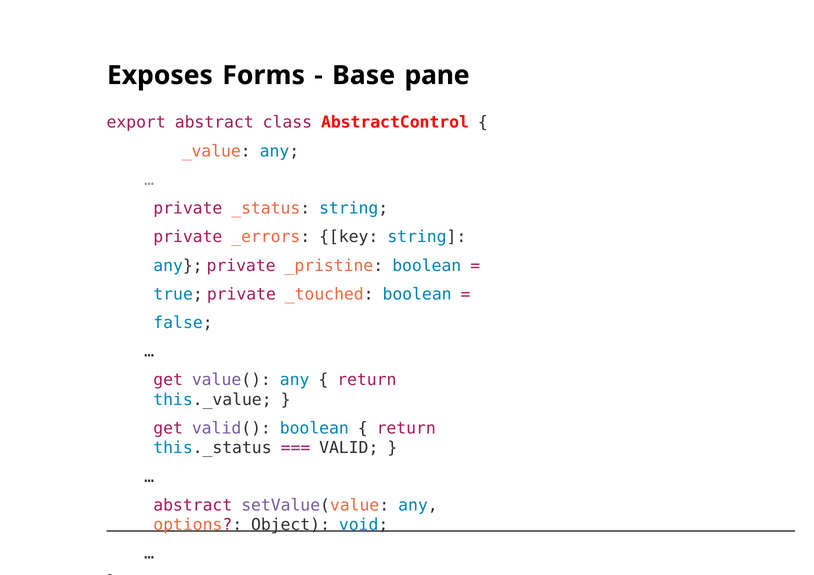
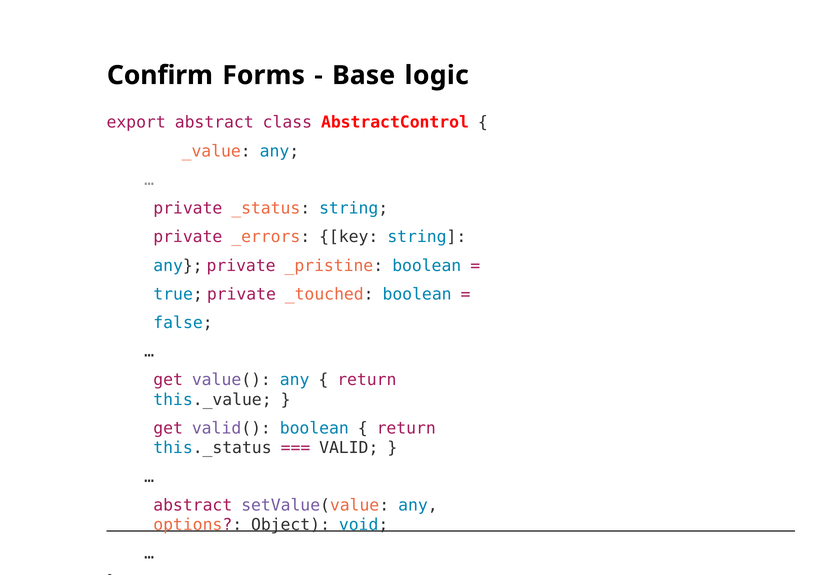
Exposes: Exposes -> Confirm (160, 75)
pane: pane -> logic (437, 75)
